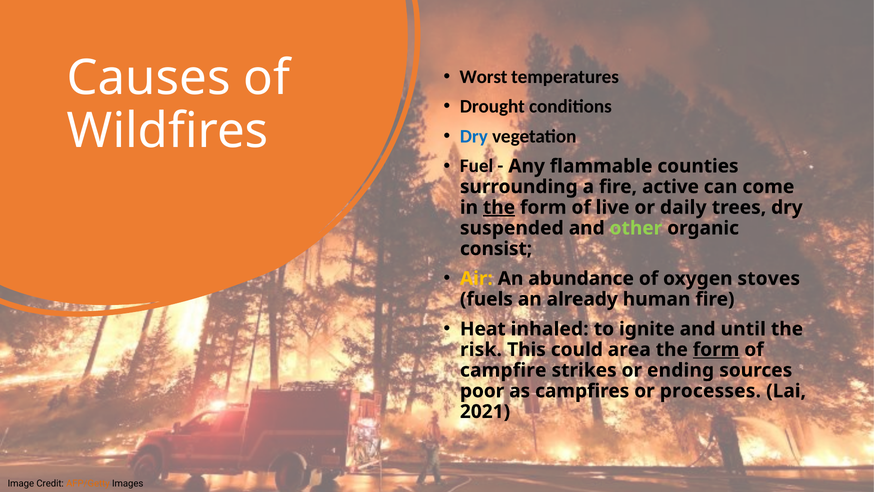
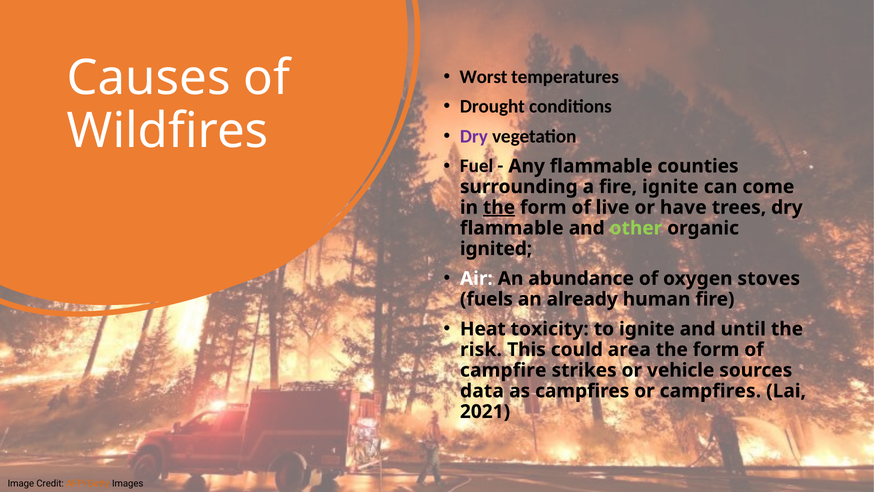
Dry colour: blue -> purple (474, 136)
fire active: active -> ignite (670, 187)
daily: daily -> have (683, 207)
suspended: suspended -> flammable (512, 228)
consist: consist -> ignited (496, 249)
Air colour: yellow -> white (476, 278)
inhaled: inhaled -> toxicity (550, 329)
form underline: present -> none (716, 349)
ending: ending -> vehicle (681, 370)
poor: poor -> data (482, 391)
or processes: processes -> campfires (710, 391)
